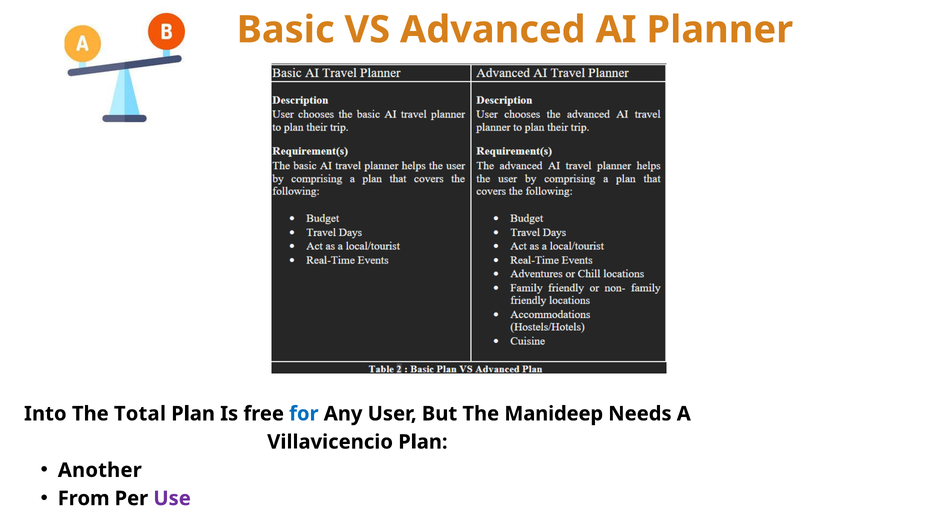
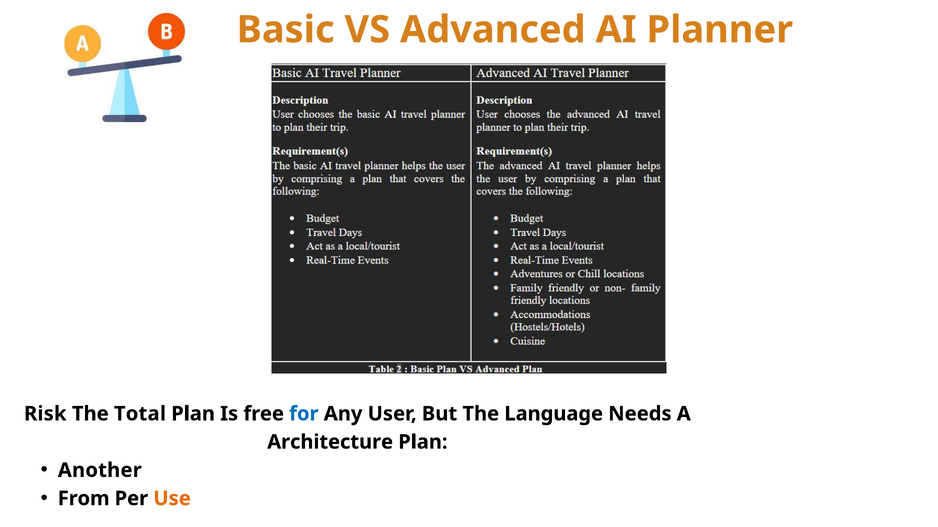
Into: Into -> Risk (45, 414)
Manideep: Manideep -> Language (554, 414)
Villavicencio: Villavicencio -> Architecture (330, 443)
Use colour: purple -> orange (172, 499)
